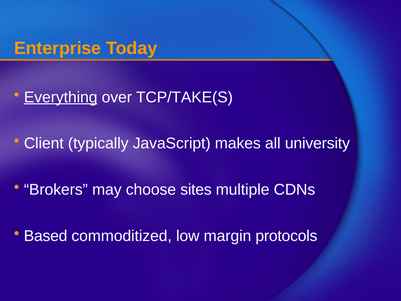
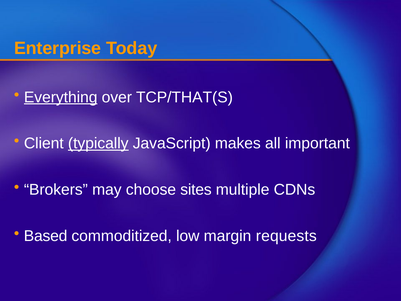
TCP/TAKE(S: TCP/TAKE(S -> TCP/THAT(S (184, 97)
typically underline: none -> present (98, 143)
university: university -> important (317, 143)
protocols: protocols -> requests (286, 236)
